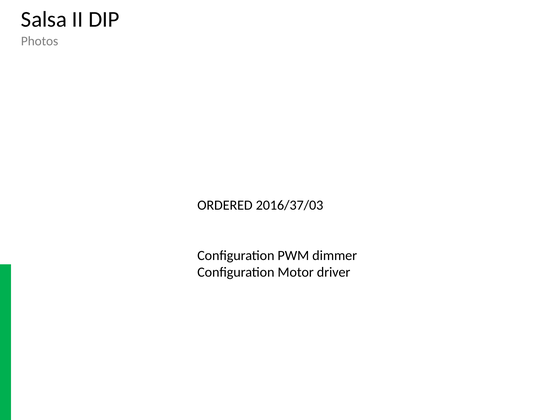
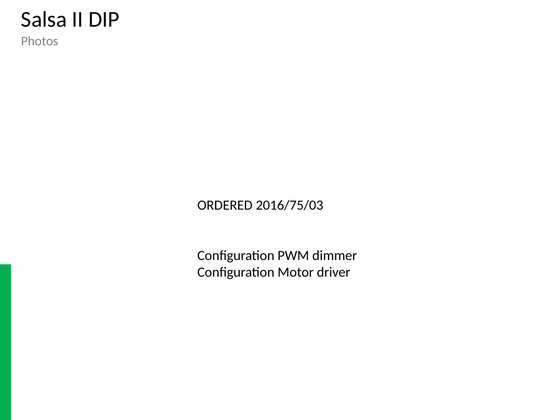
2016/37/03: 2016/37/03 -> 2016/75/03 (290, 205)
